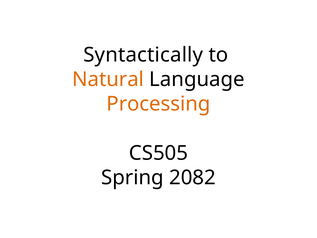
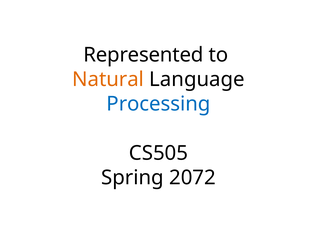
Syntactically: Syntactically -> Represented (143, 55)
Processing colour: orange -> blue (158, 104)
2082: 2082 -> 2072 (192, 177)
